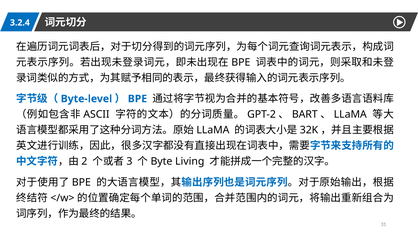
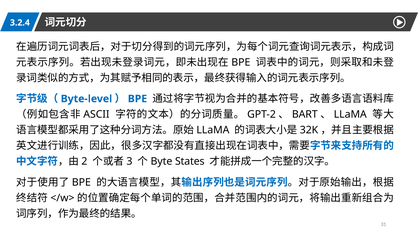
Living: Living -> States (190, 162)
